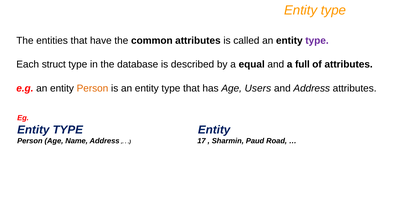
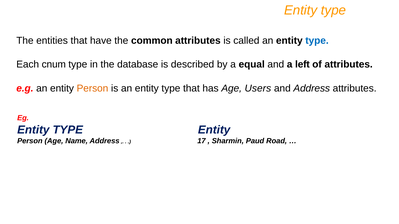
type colour: purple -> blue (317, 41)
struct: struct -> cnum (54, 65)
full: full -> left (302, 65)
